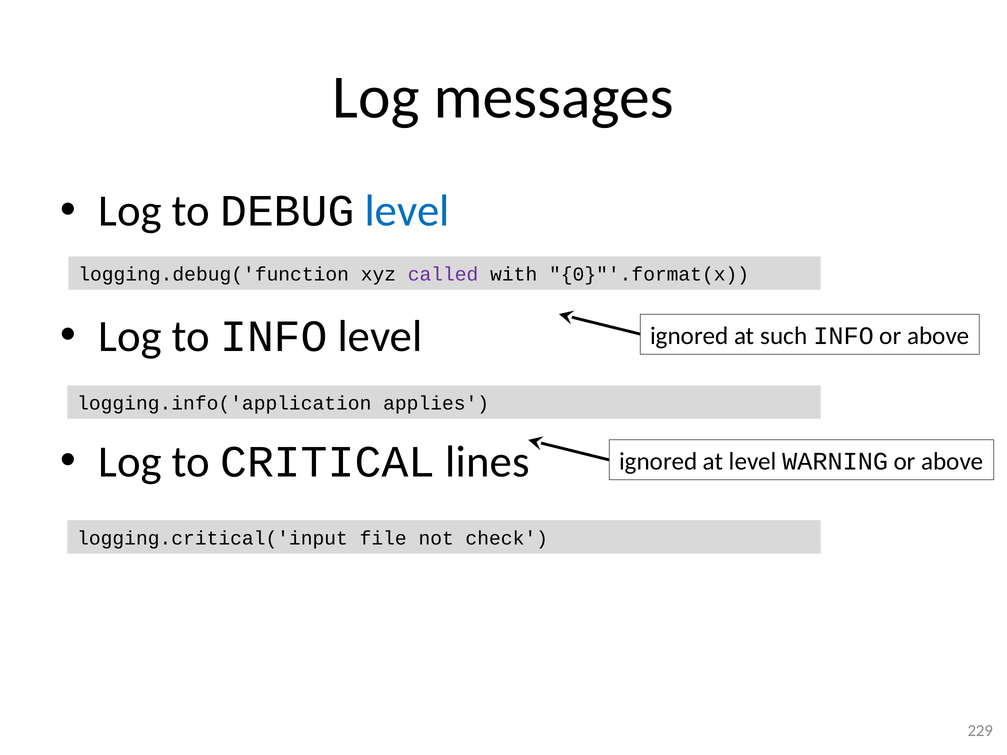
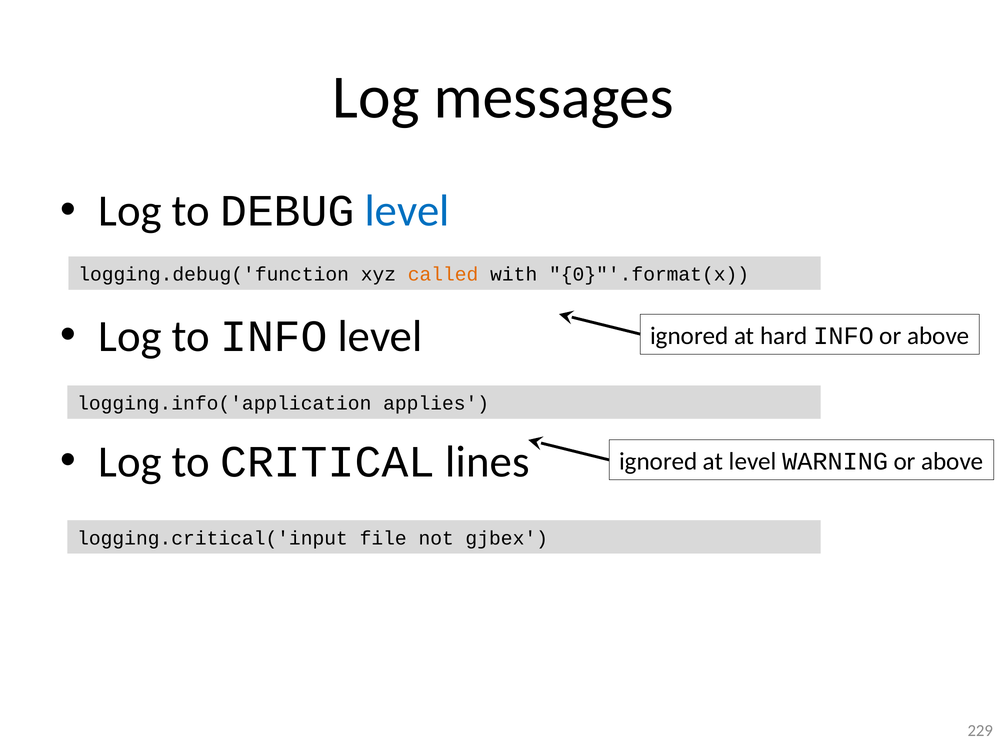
called colour: purple -> orange (443, 275)
such: such -> hard (784, 336)
check: check -> gjbex (507, 538)
